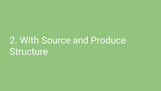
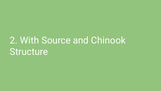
Produce: Produce -> Chinook (108, 40)
